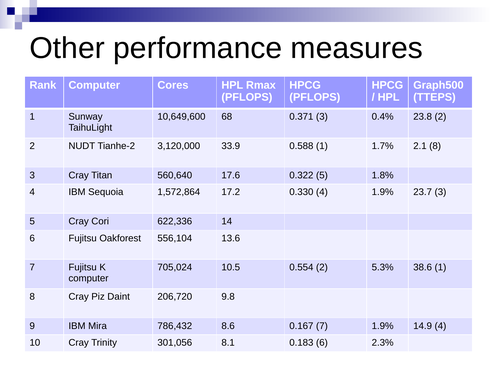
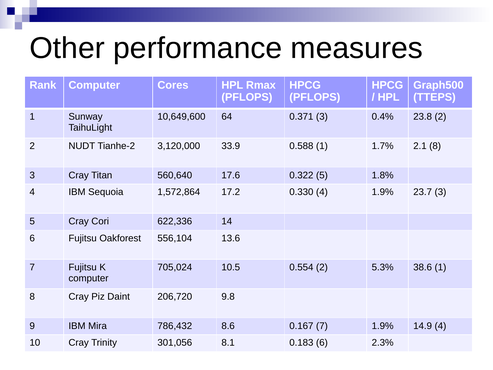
68: 68 -> 64 (227, 117)
